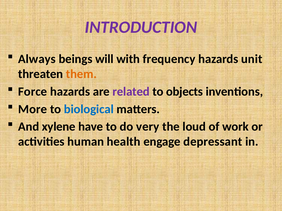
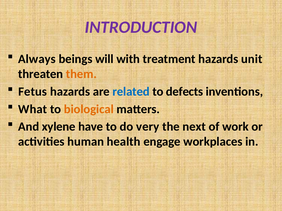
frequency: frequency -> treatment (169, 59)
Force: Force -> Fetus (33, 92)
related colour: purple -> blue (131, 92)
objects: objects -> defects (185, 92)
More: More -> What (33, 109)
biological colour: blue -> orange (89, 109)
loud: loud -> next (194, 127)
depressant: depressant -> workplaces (213, 142)
